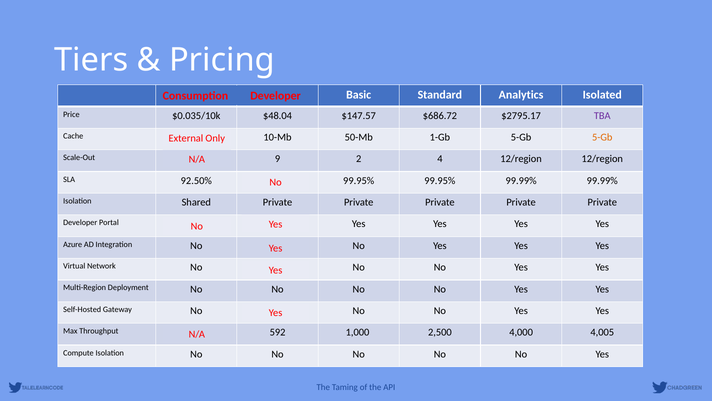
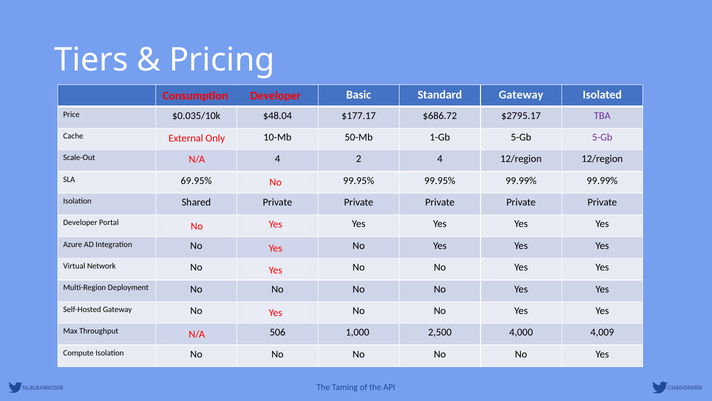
Standard Analytics: Analytics -> Gateway (521, 95)
$147.57: $147.57 -> $177.17 (359, 116)
5-Gb colour: orange -> purple (602, 137)
9: 9 -> 4 (278, 159)
92.50%: 92.50% -> 69.95% (196, 180)
592: 592 -> 506 (278, 332)
4,005: 4,005 -> 4,009 (602, 332)
